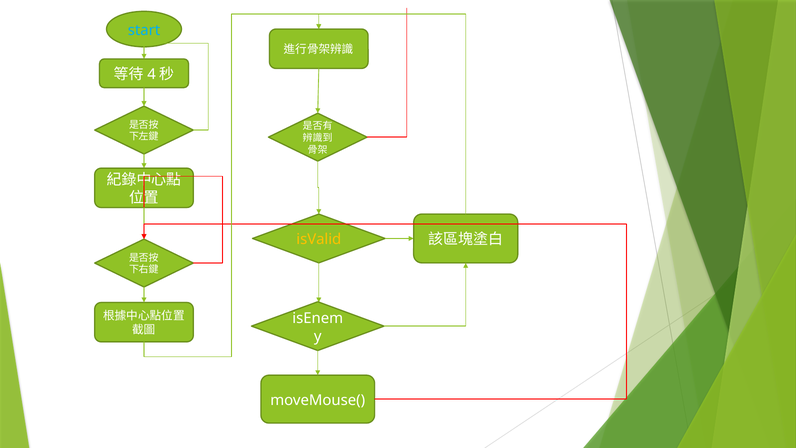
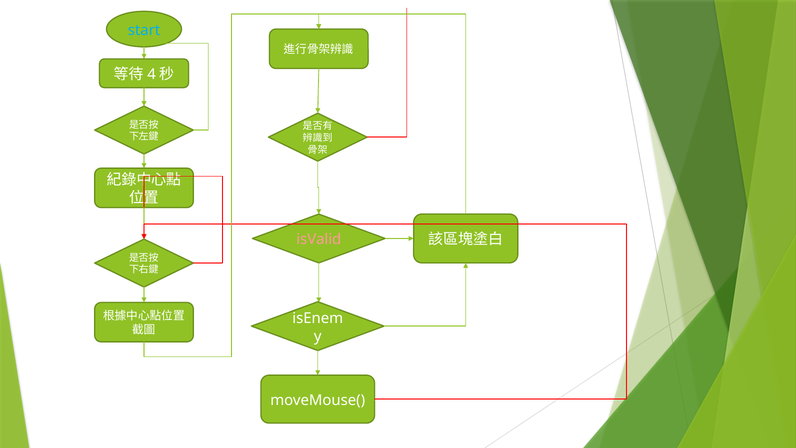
isValid colour: yellow -> pink (319, 239)
